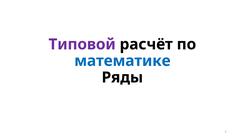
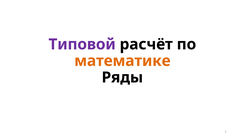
математике colour: blue -> orange (122, 61)
